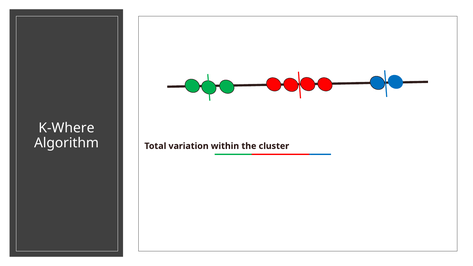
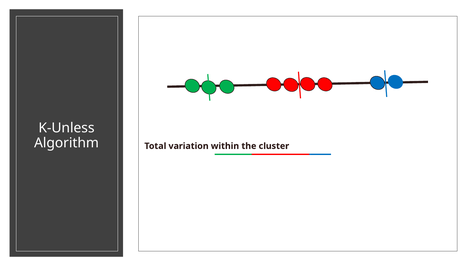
K-Where: K-Where -> K-Unless (67, 128)
